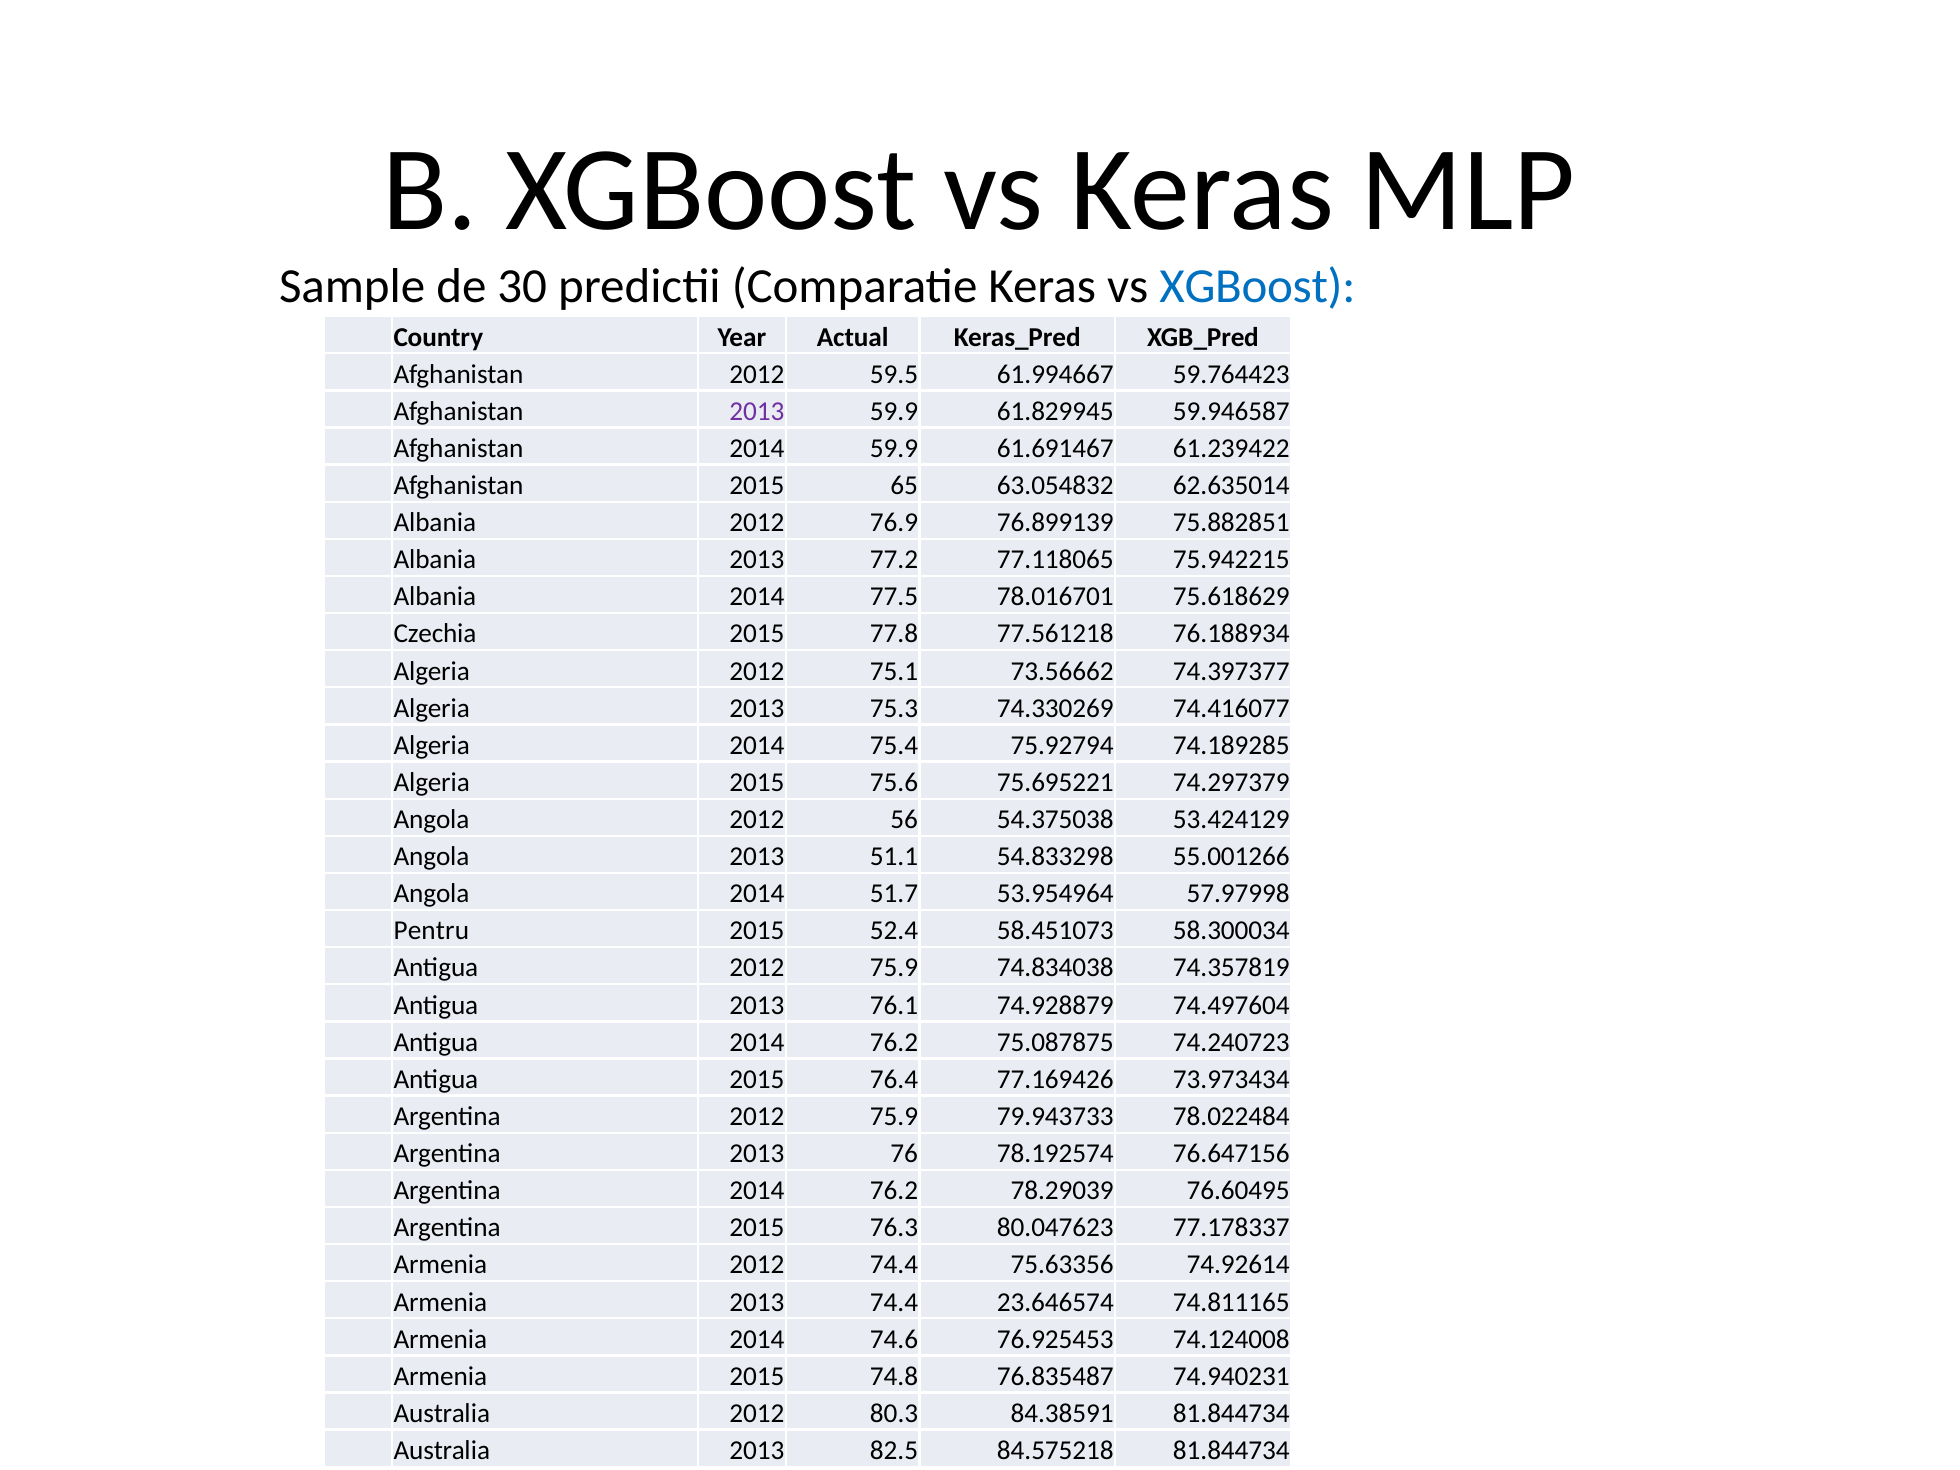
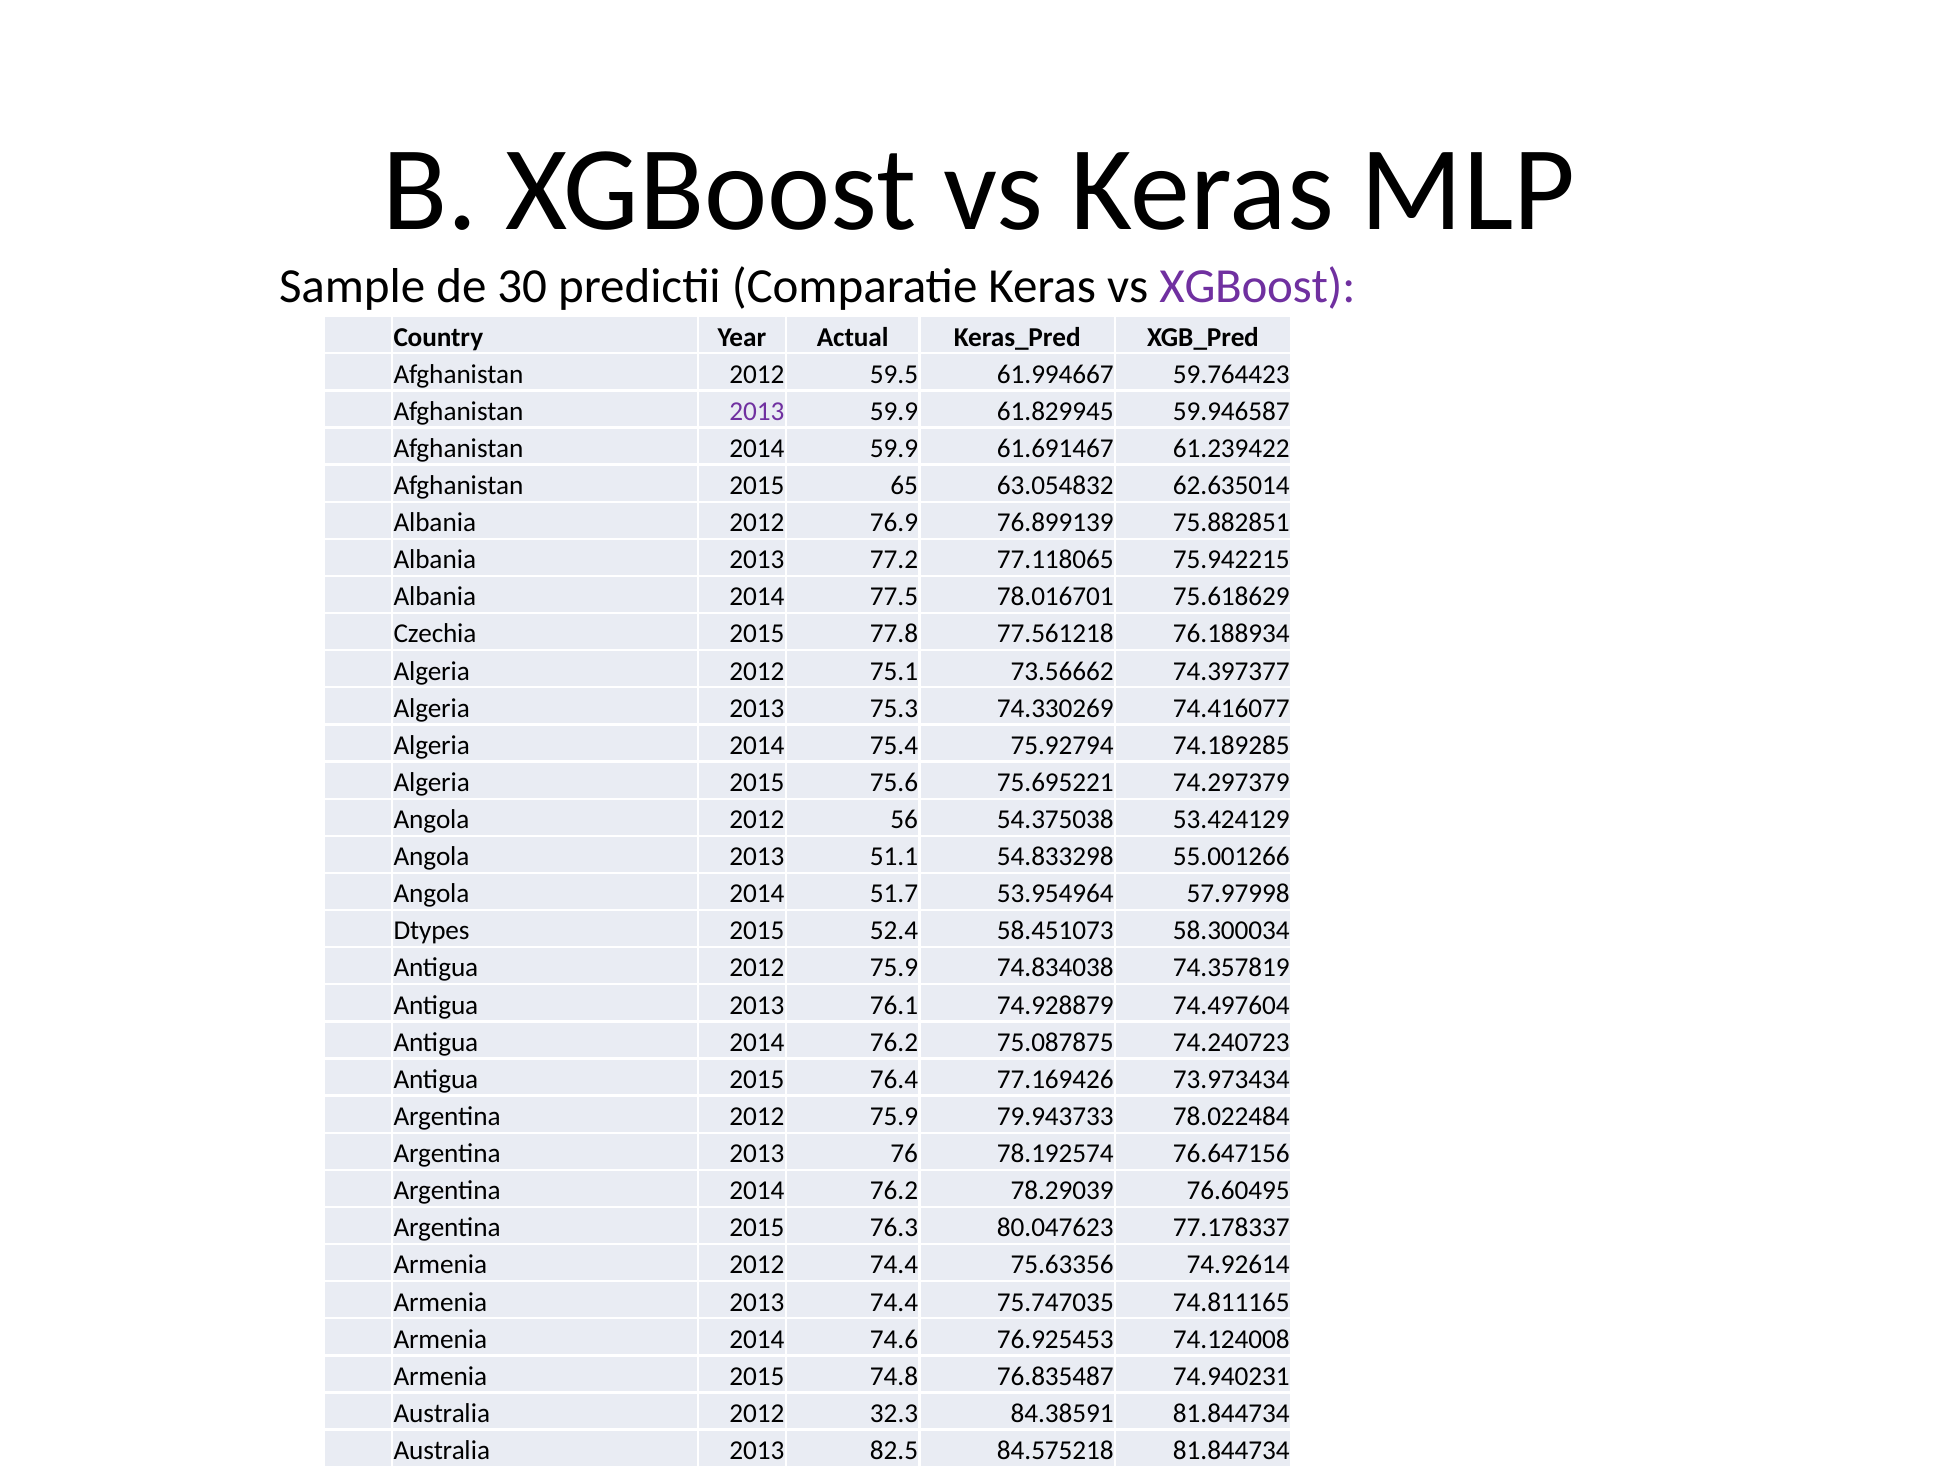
XGBoost colour: blue -> purple (1257, 286)
Pentru: Pentru -> Dtypes (432, 931)
23.646574: 23.646574 -> 75.747035 (1055, 1302)
80.3: 80.3 -> 32.3 (894, 1413)
